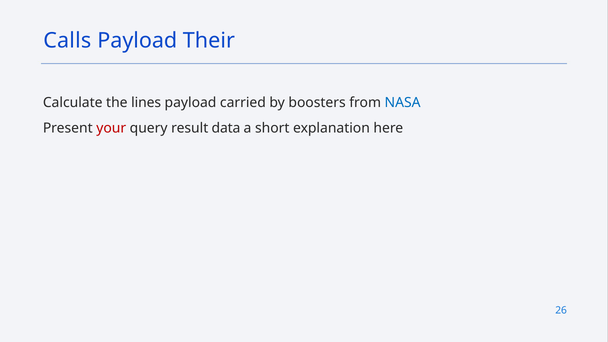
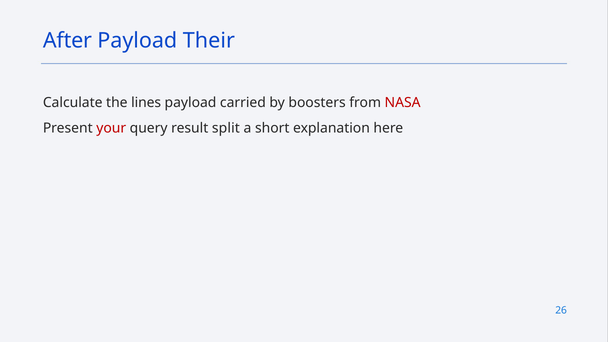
Calls: Calls -> After (67, 41)
NASA colour: blue -> red (403, 103)
data: data -> split (226, 128)
